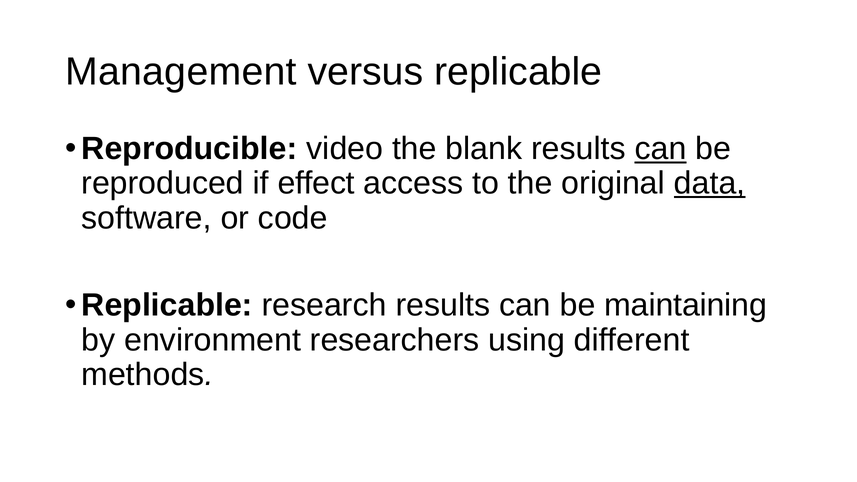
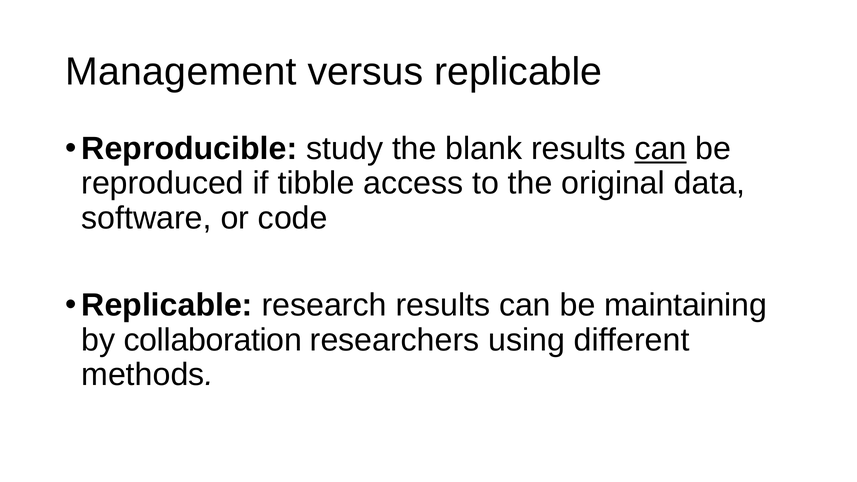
video: video -> study (345, 149)
effect: effect -> tibble (316, 183)
data underline: present -> none (710, 183)
environment: environment -> collaboration (213, 340)
